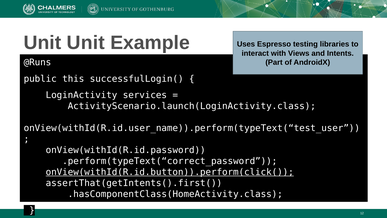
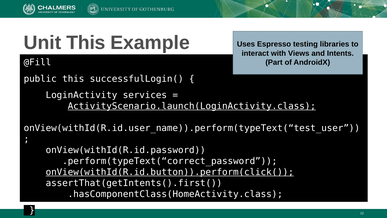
Unit Unit: Unit -> This (86, 43)
@Runs: @Runs -> @Fill (37, 62)
ActivityScenario.launch(LoginActivity.class underline: none -> present (192, 106)
